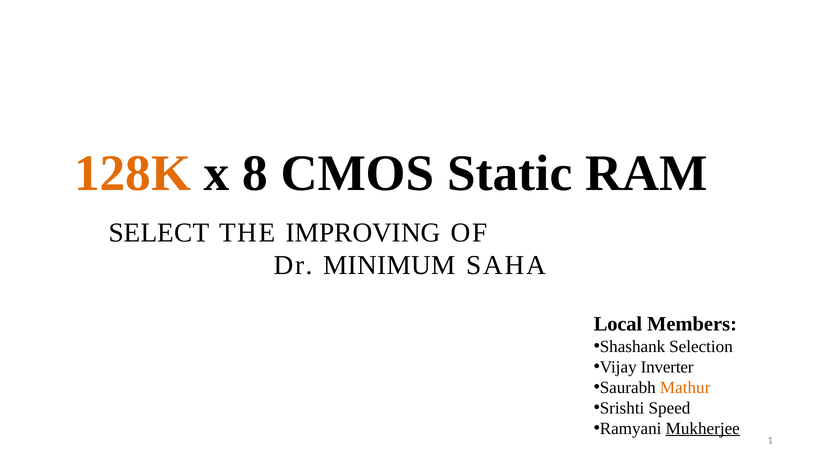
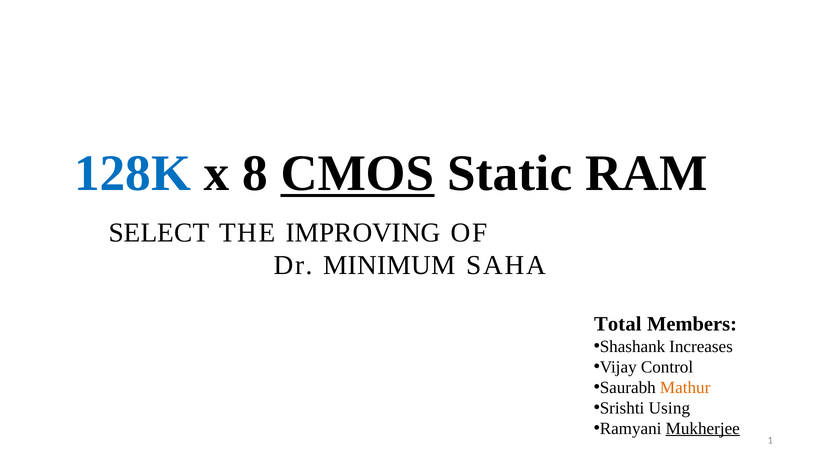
128K colour: orange -> blue (133, 174)
CMOS underline: none -> present (357, 174)
Local: Local -> Total (618, 324)
Selection: Selection -> Increases (701, 347)
Inverter: Inverter -> Control (667, 367)
Speed: Speed -> Using (669, 408)
